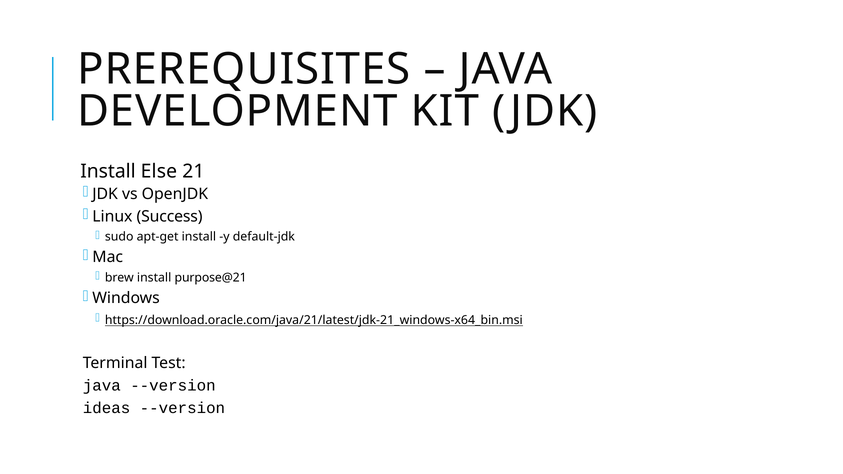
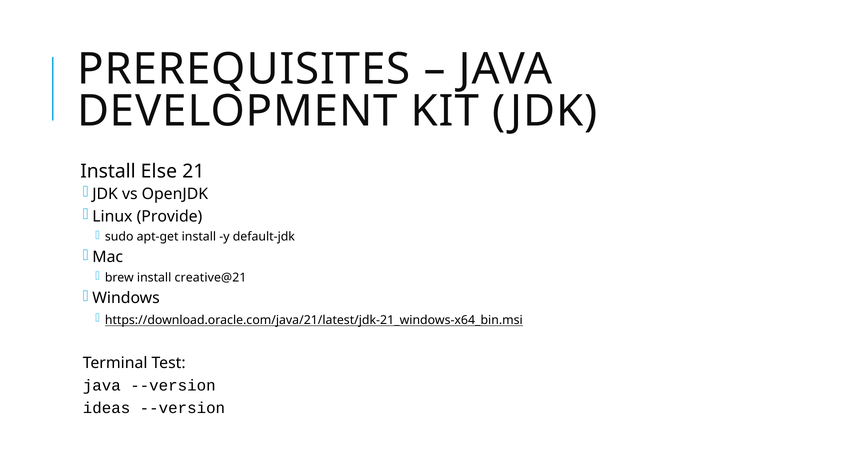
Success: Success -> Provide (169, 216)
purpose@21: purpose@21 -> creative@21 (211, 278)
